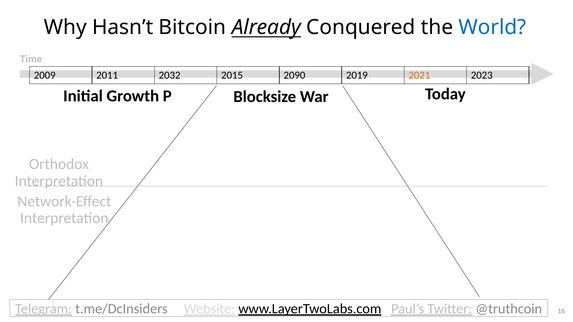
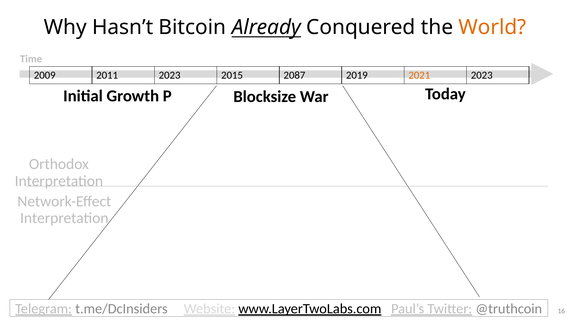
World colour: blue -> orange (492, 27)
2011 2032: 2032 -> 2023 (170, 75)
2090: 2090 -> 2087 (294, 75)
